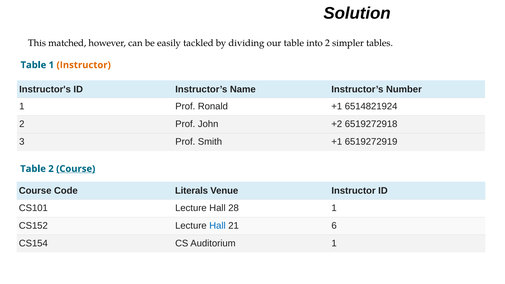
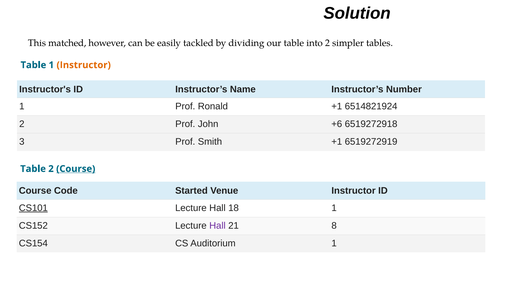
+2: +2 -> +6 (337, 124)
Literals: Literals -> Started (191, 191)
CS101 underline: none -> present (33, 208)
28: 28 -> 18 (234, 208)
Hall colour: blue -> purple (217, 226)
6: 6 -> 8 (334, 226)
